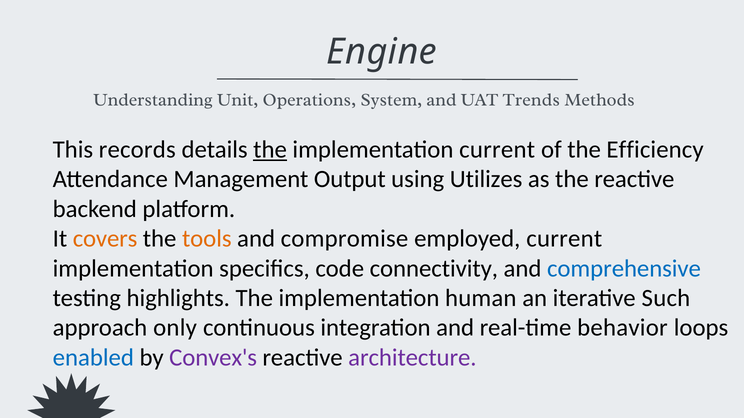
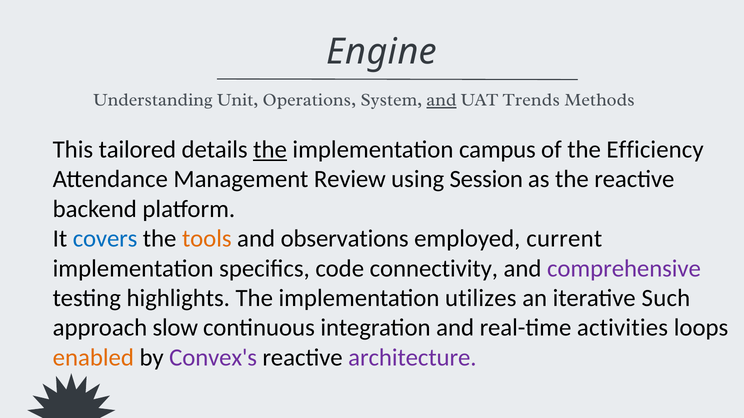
and underline: none -> present (441, 100)
records: records -> tailored (137, 150)
implementation current: current -> campus (497, 150)
Output: Output -> Review (350, 179)
Utilizes: Utilizes -> Session (486, 179)
covers colour: orange -> blue (105, 239)
compromise: compromise -> observations (345, 239)
comprehensive colour: blue -> purple (624, 269)
human: human -> utilizes (481, 298)
only: only -> slow (175, 328)
behavior: behavior -> activities (622, 328)
enabled colour: blue -> orange (93, 358)
